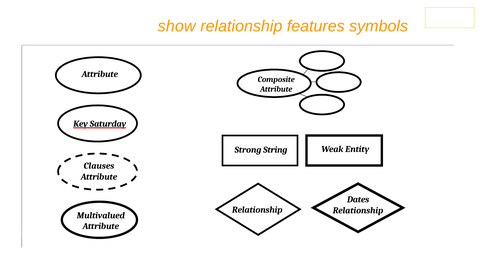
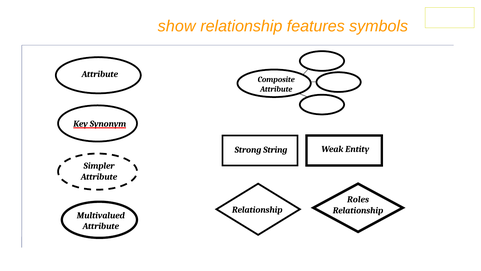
Saturday: Saturday -> Synonym (108, 124)
Clauses: Clauses -> Simpler (99, 166)
Dates: Dates -> Roles (358, 199)
